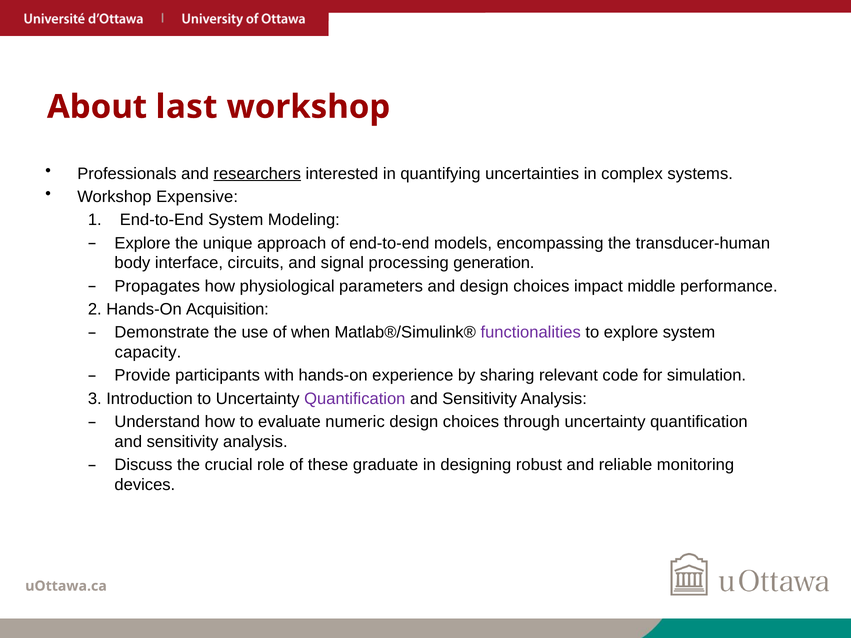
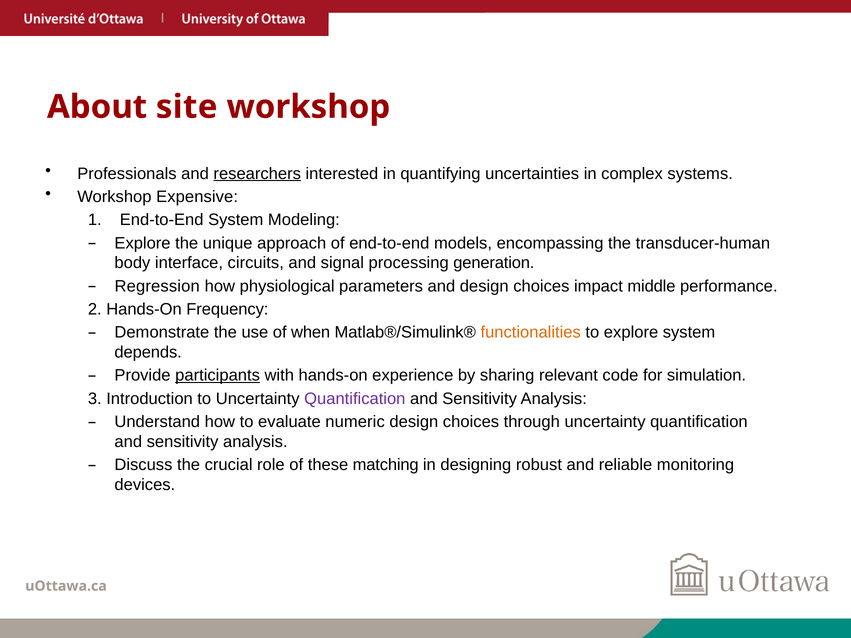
last: last -> site (187, 107)
Propagates: Propagates -> Regression (157, 286)
Acquisition: Acquisition -> Frequency (227, 309)
functionalities colour: purple -> orange (531, 333)
capacity: capacity -> depends (148, 352)
participants underline: none -> present (218, 376)
graduate: graduate -> matching (386, 465)
